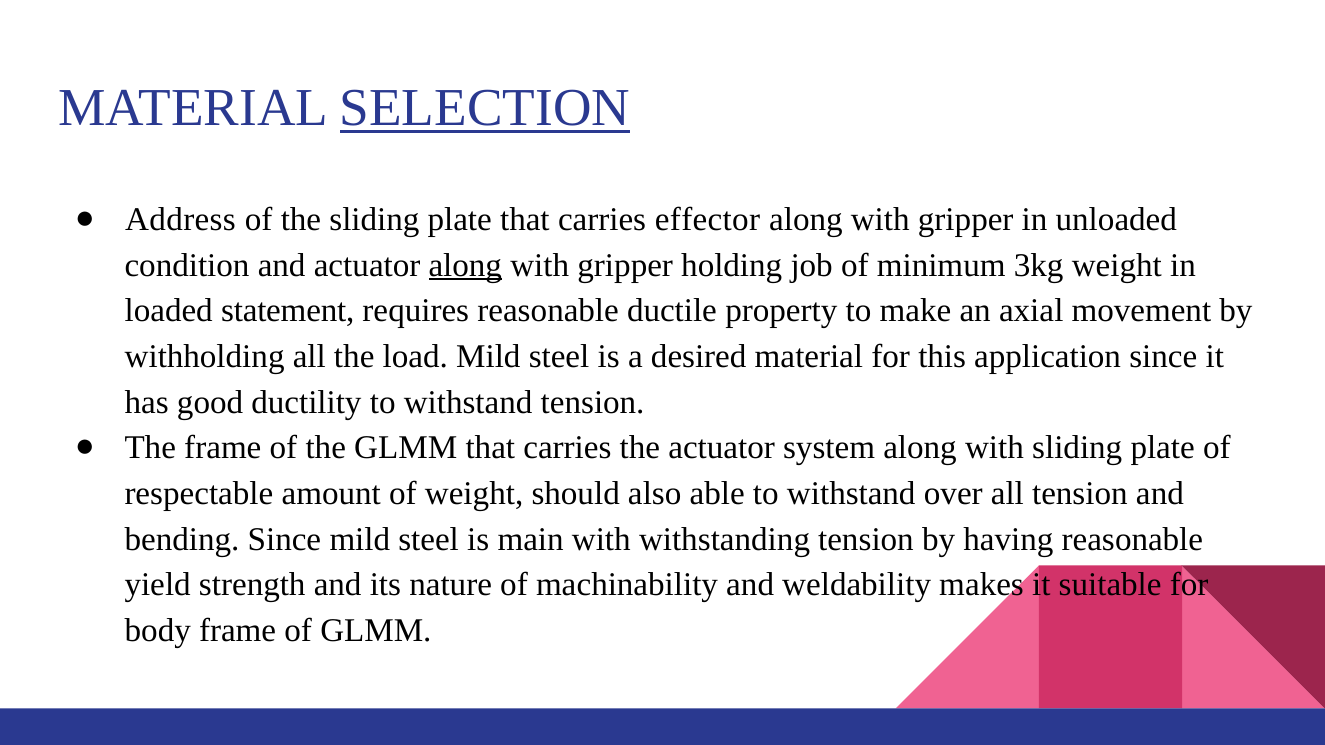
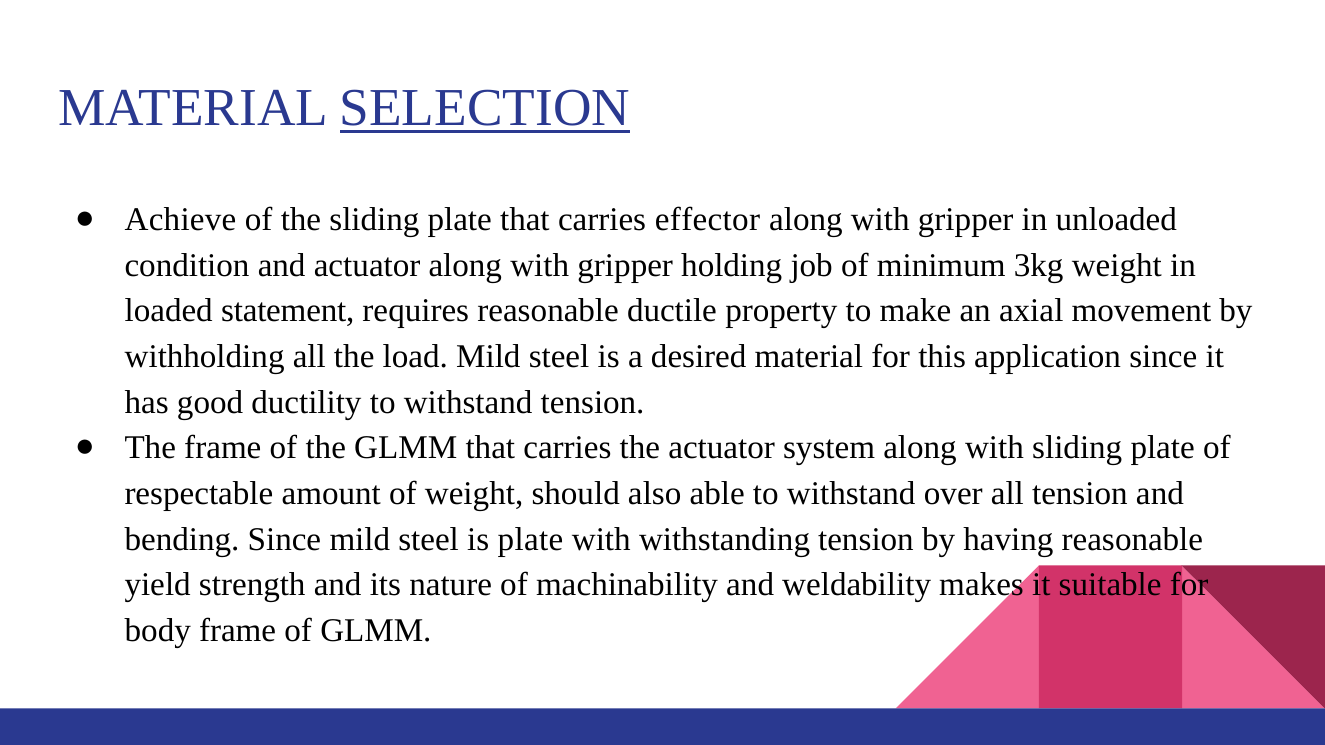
Address: Address -> Achieve (181, 220)
along underline: present -> none (465, 265)
is main: main -> plate (530, 539)
